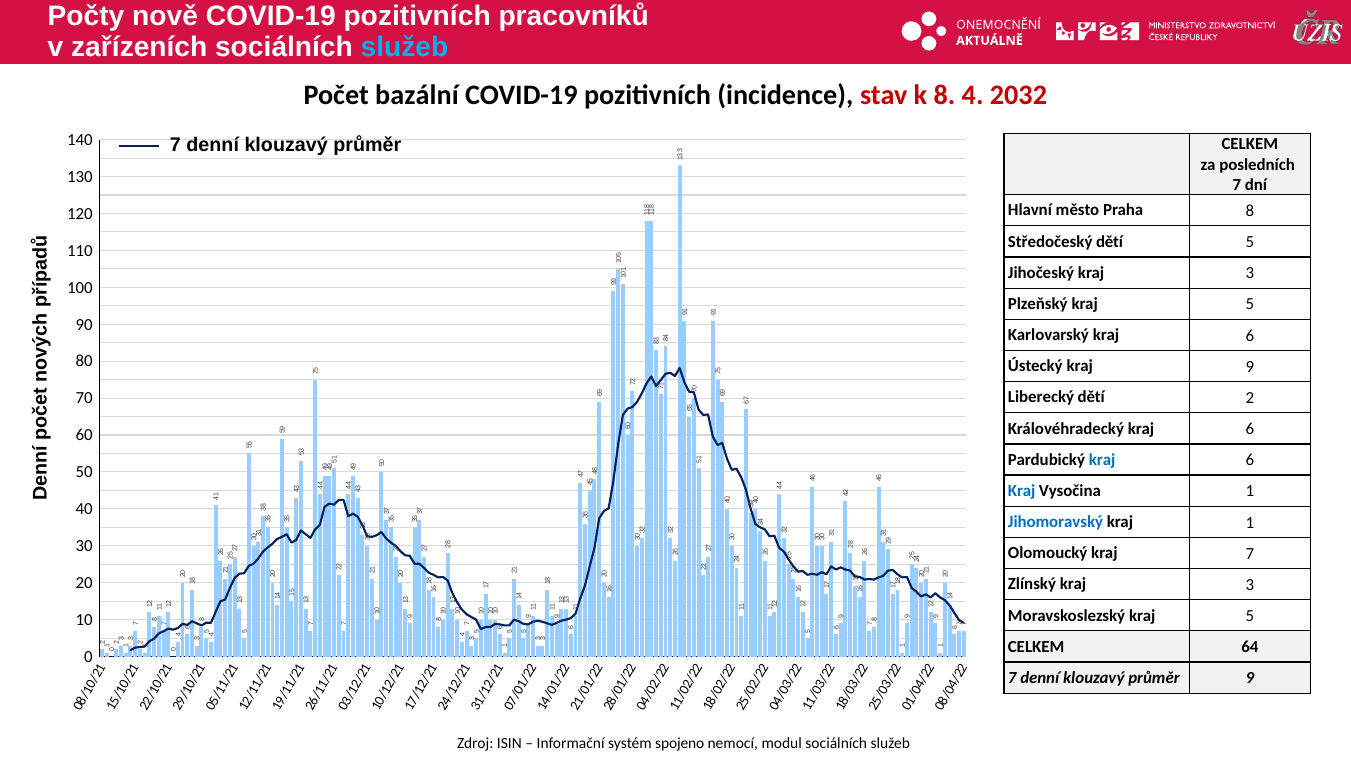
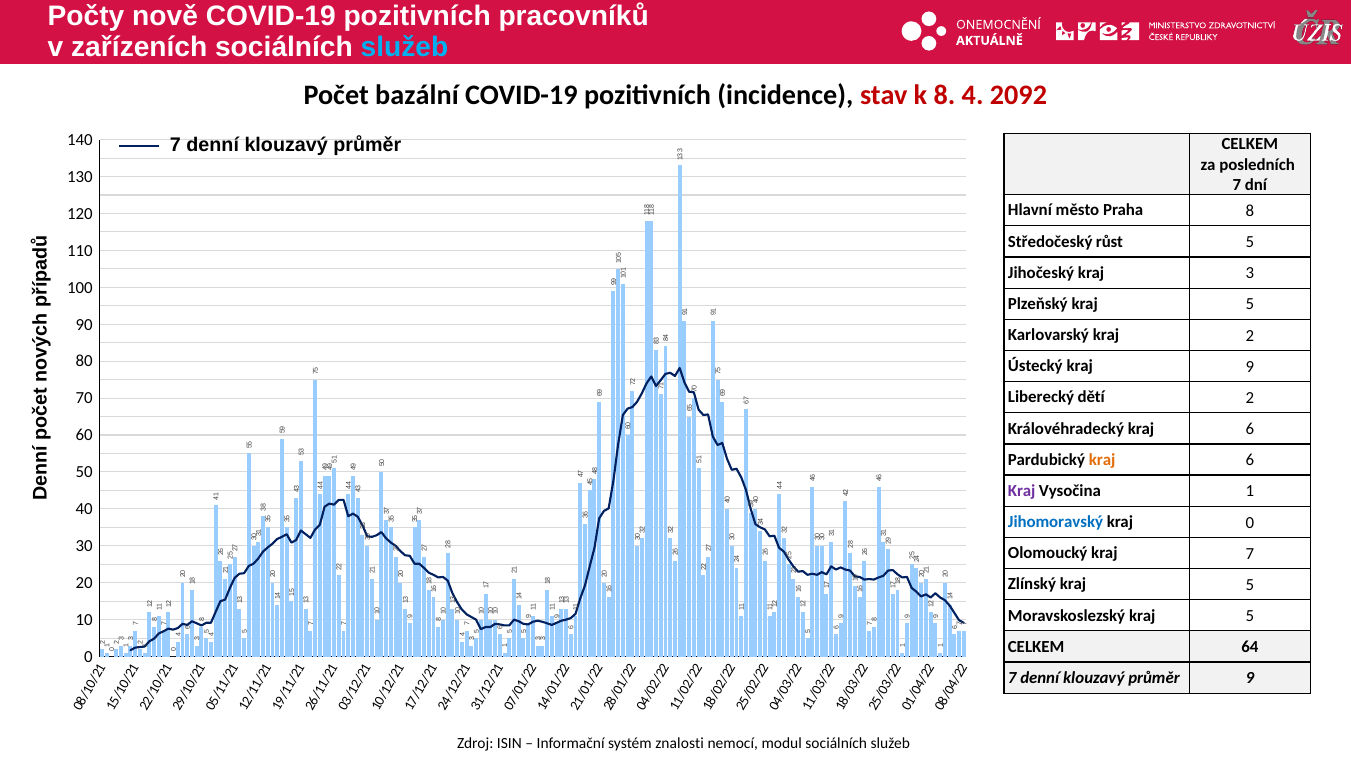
2032: 2032 -> 2092 (1018, 96)
Středočeský dětí: dětí -> růst (1110, 242)
Karlovarský kraj 6: 6 -> 2 (1250, 336)
kraj colour: blue -> orange (1102, 460)
Kraj colour: blue -> purple (1022, 491)
kraj 1: 1 -> 0 (1250, 522)
Zlínský kraj 3: 3 -> 5 (1250, 585)
spojeno: spojeno -> znalosti (680, 743)
